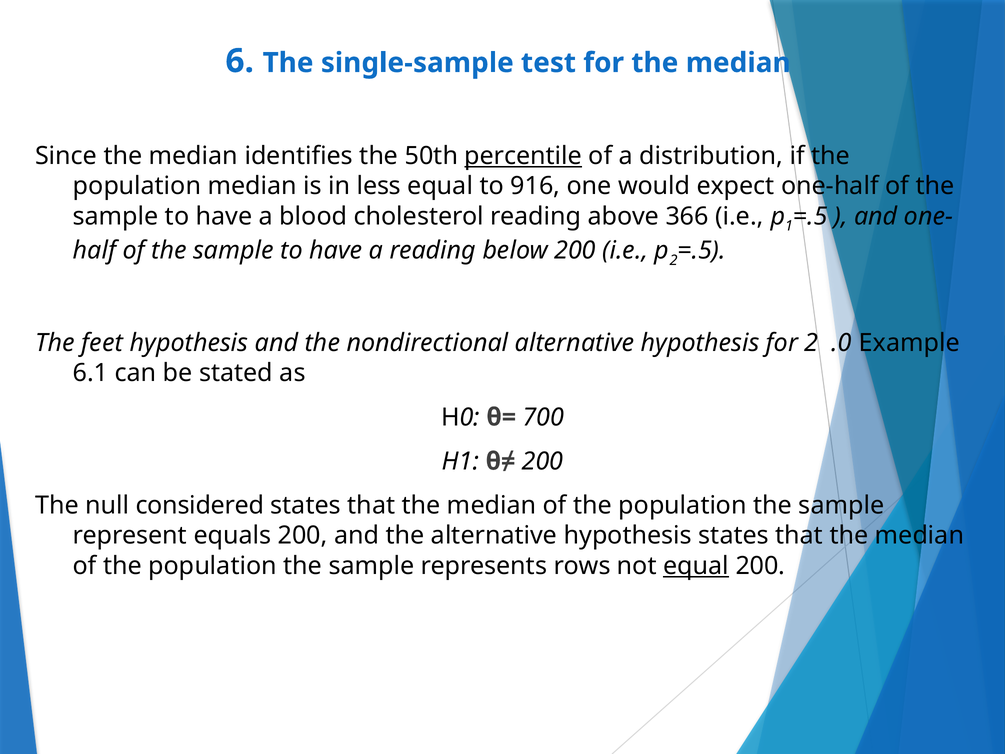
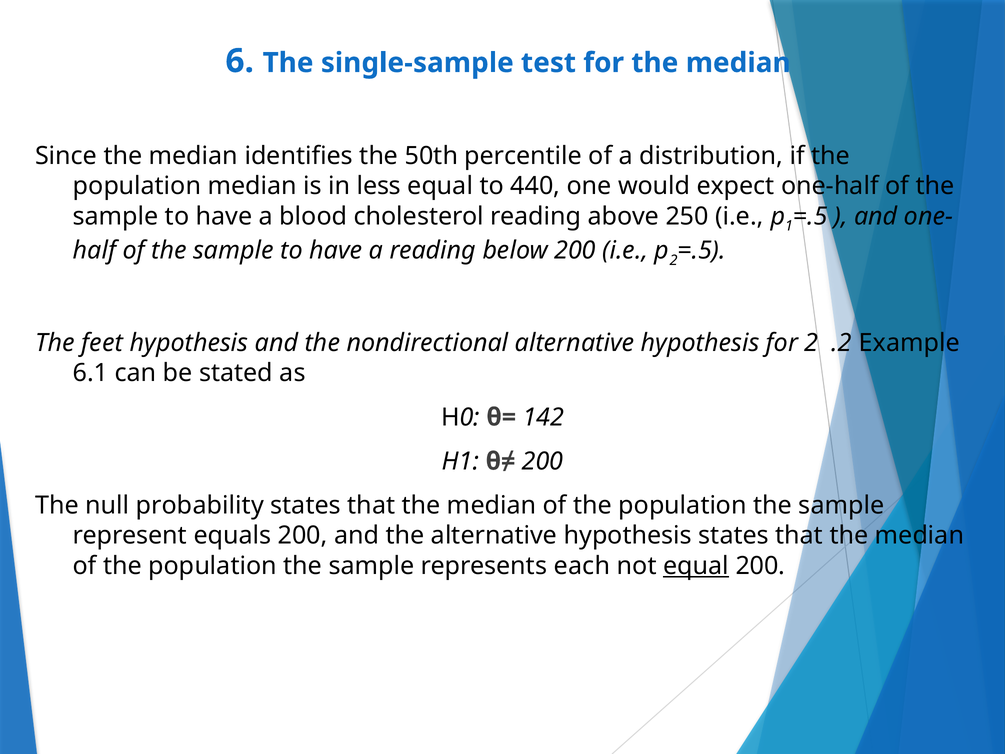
percentile underline: present -> none (523, 156)
916: 916 -> 440 (535, 186)
366: 366 -> 250 (687, 216)
.0: .0 -> .2 (842, 343)
700: 700 -> 142 (543, 417)
considered: considered -> probability (200, 505)
rows: rows -> each (582, 566)
